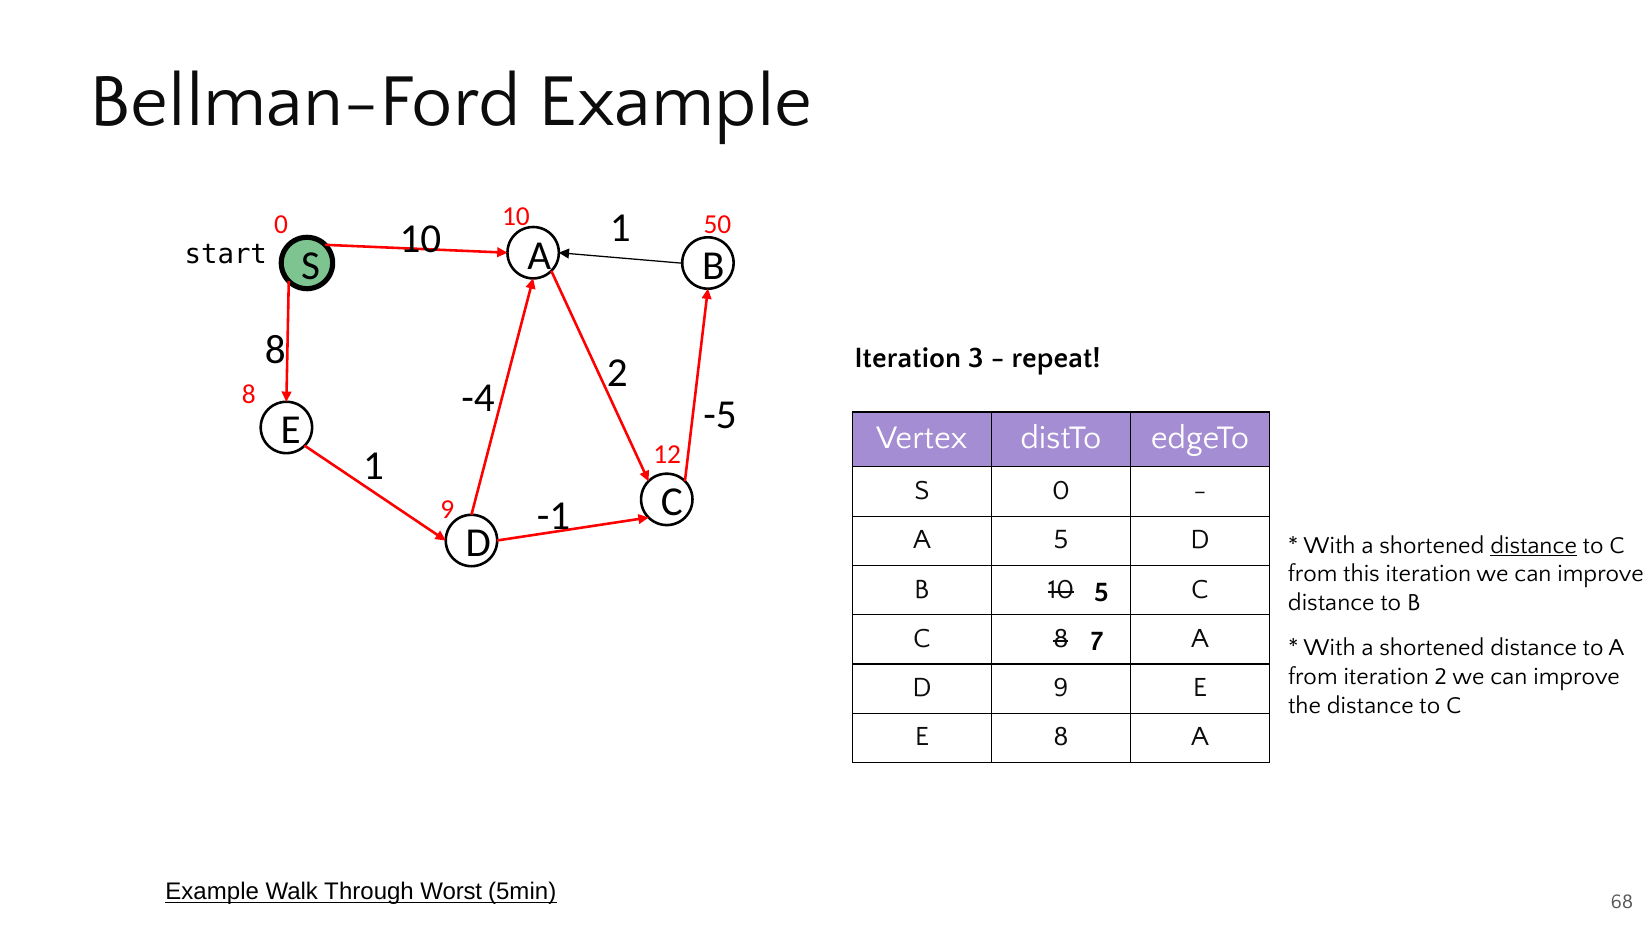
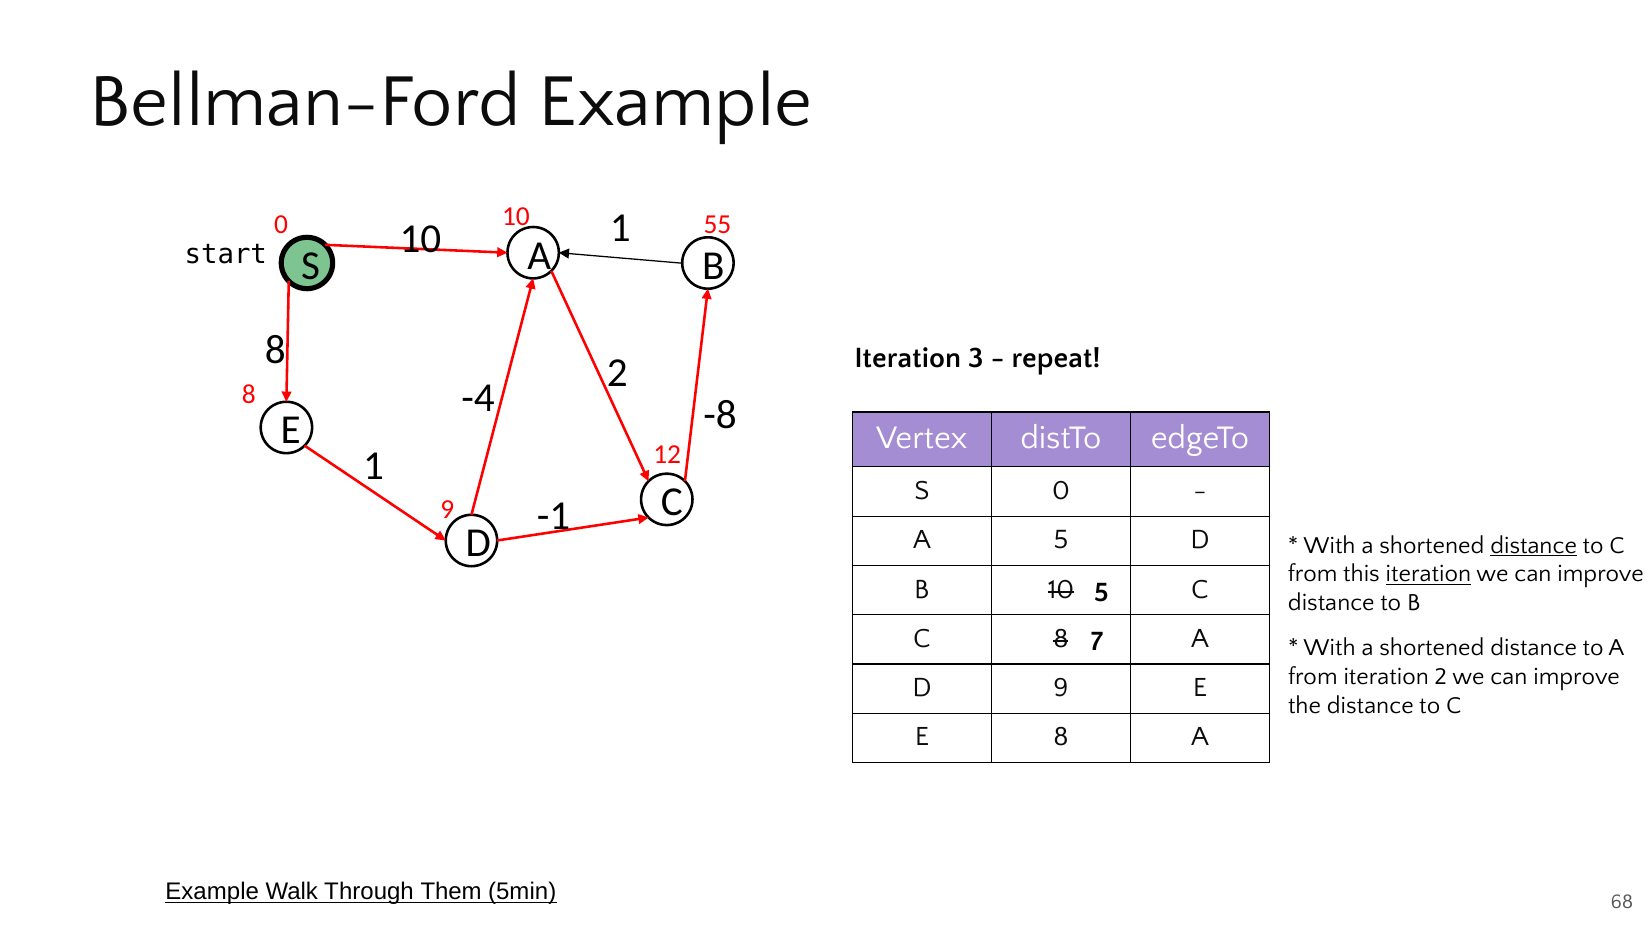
50: 50 -> 55 (717, 225)
-5: -5 -> -8 (720, 415)
iteration underline: none -> present (1428, 574)
Worst: Worst -> Them (451, 892)
